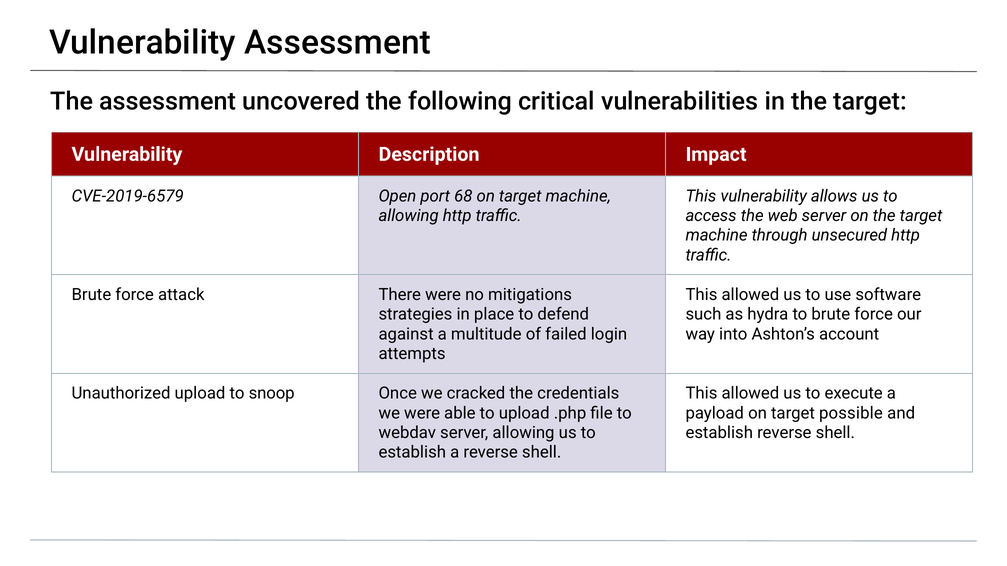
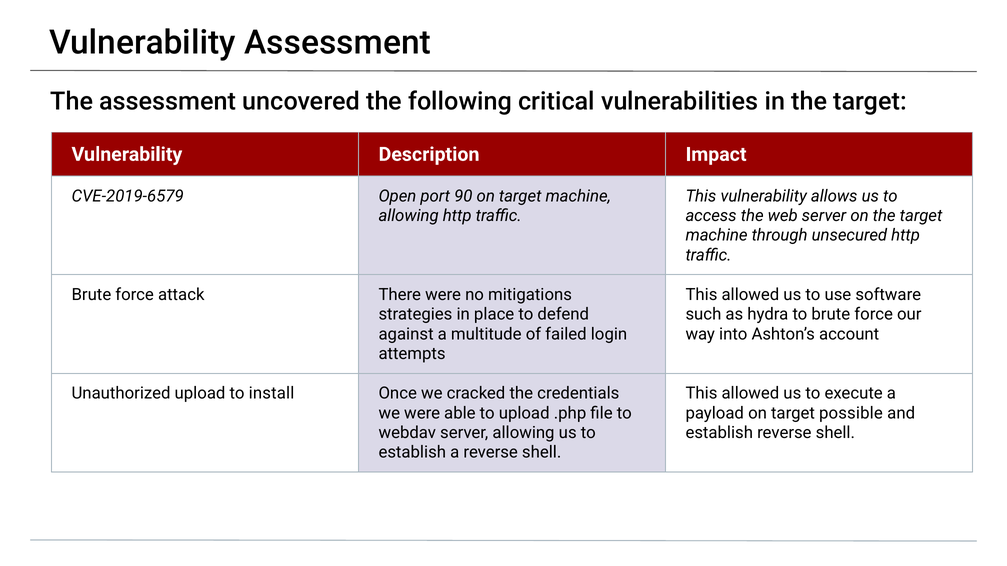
68: 68 -> 90 (463, 196)
snoop: snoop -> install (272, 394)
